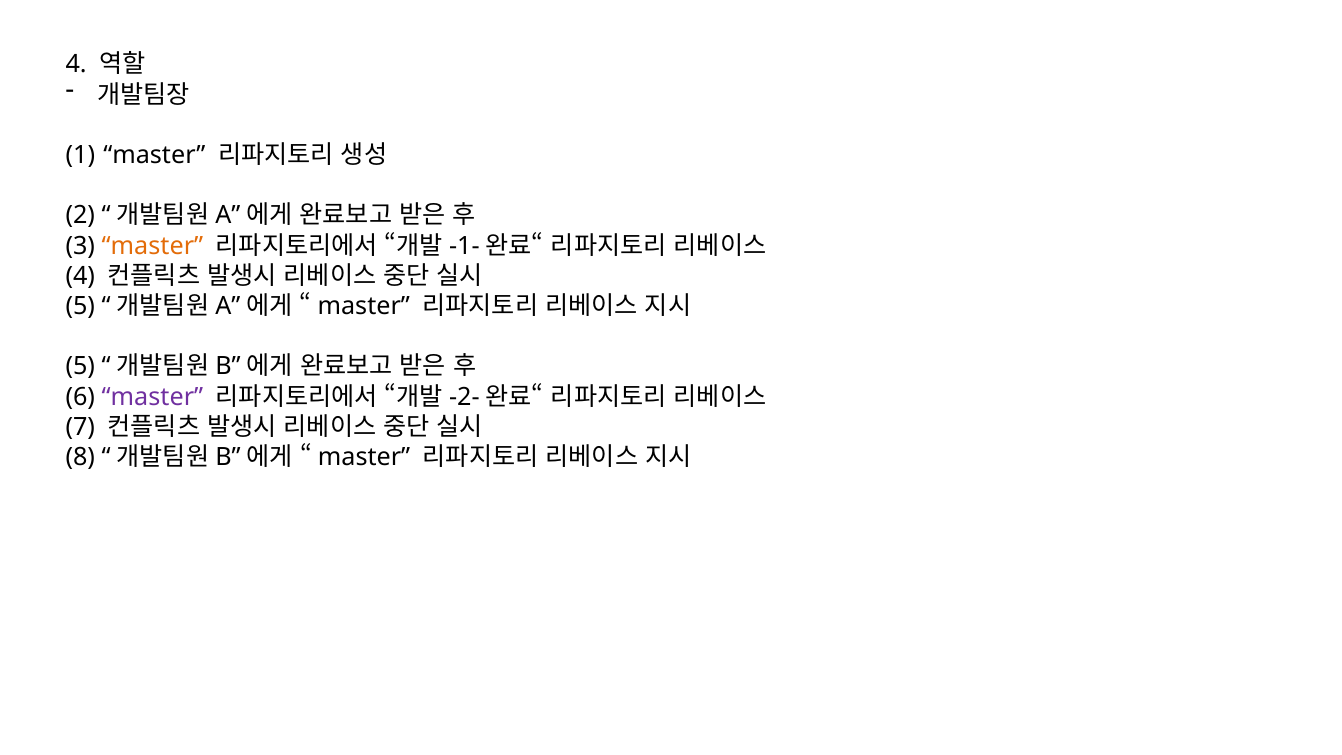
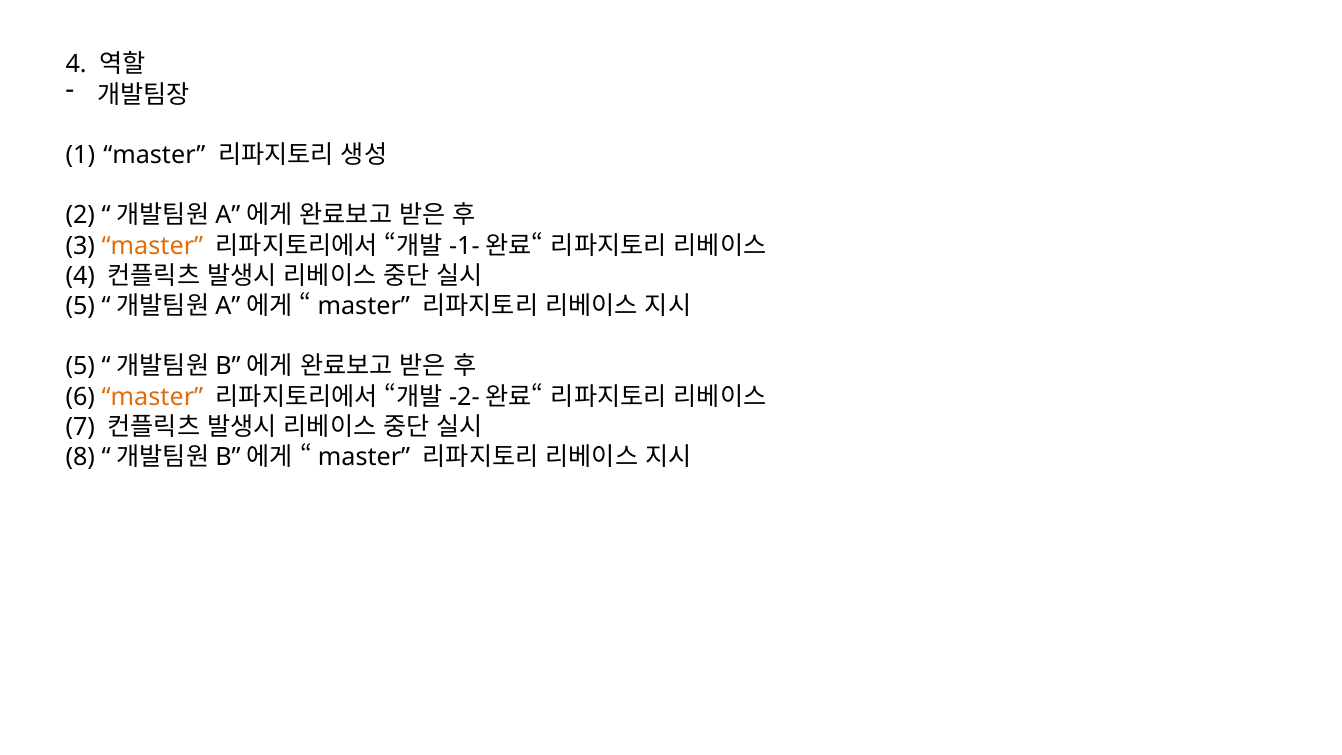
master colour: purple -> orange (152, 397)
